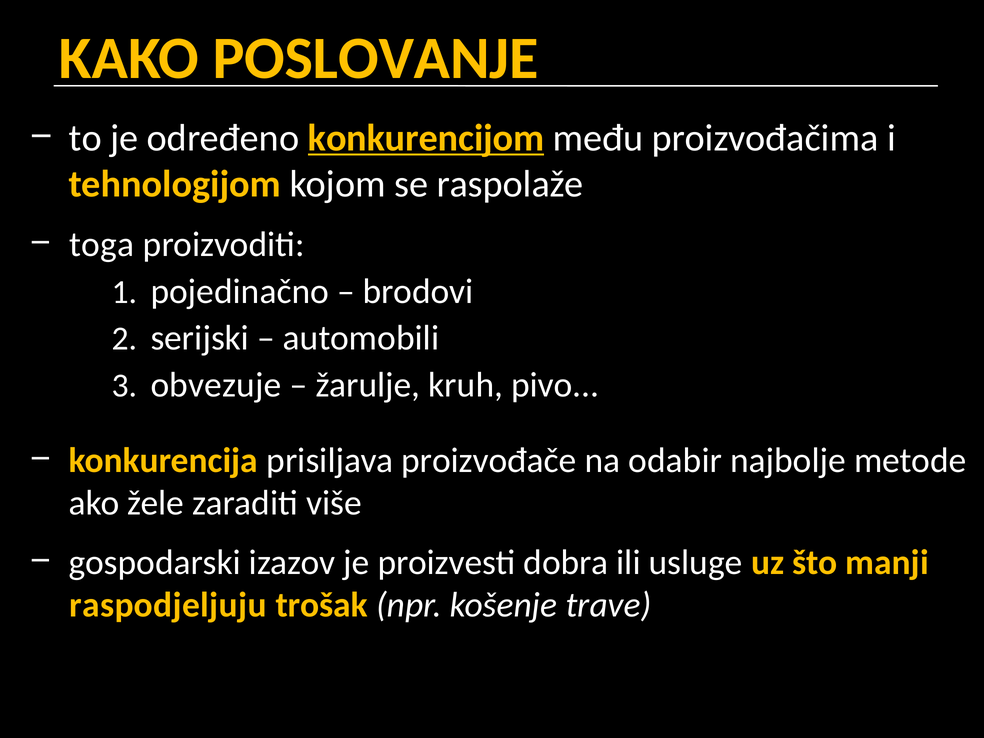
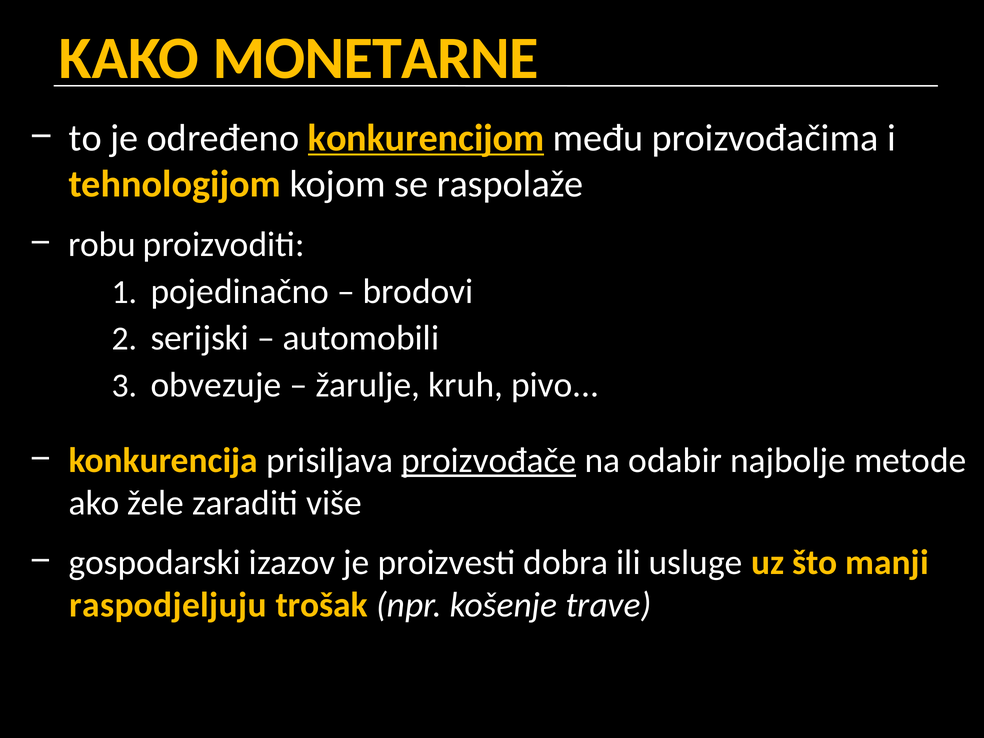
POSLOVANJE: POSLOVANJE -> MONETARNE (376, 59)
toga: toga -> robu (102, 244)
proizvođače underline: none -> present (489, 461)
